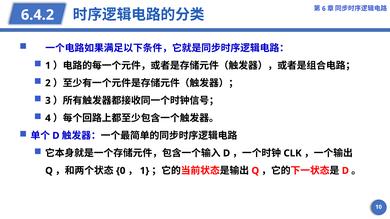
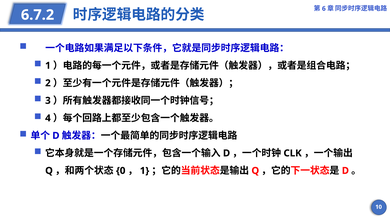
6.4.2: 6.4.2 -> 6.7.2 (38, 15)
